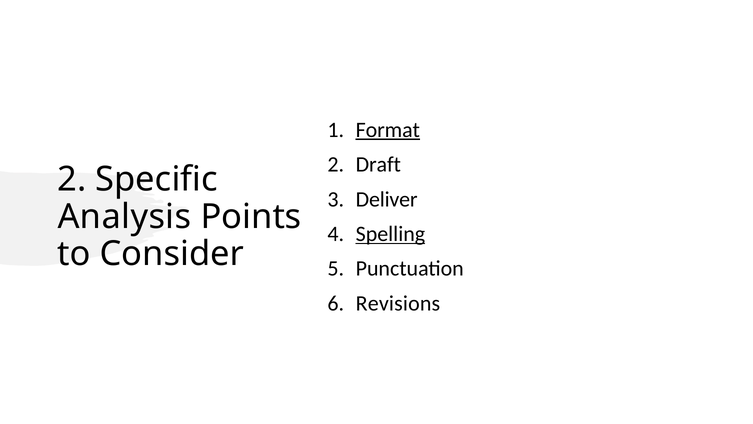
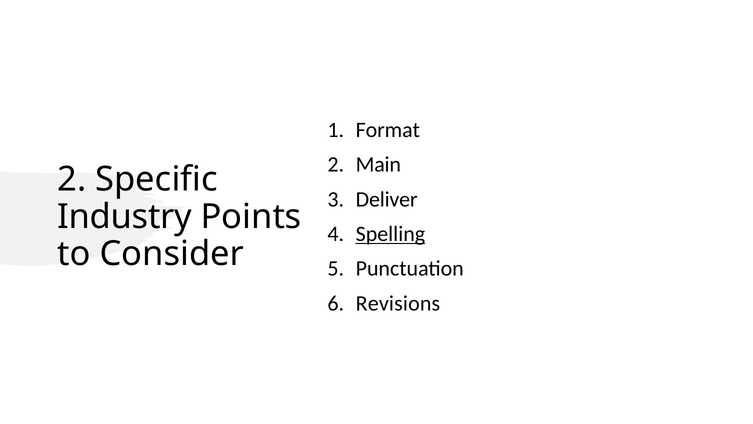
Format underline: present -> none (388, 130)
Draft: Draft -> Main (378, 164)
Analysis: Analysis -> Industry (125, 216)
